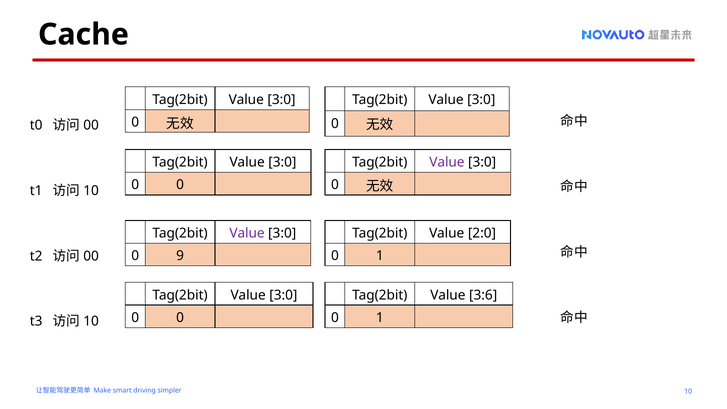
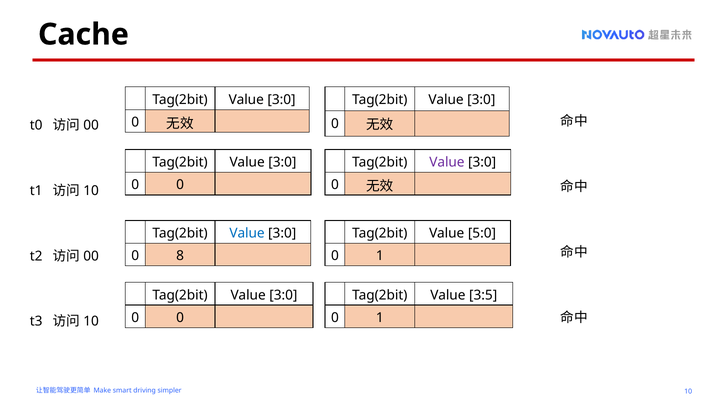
Value colour: purple -> blue (247, 233)
2:0: 2:0 -> 5:0 (482, 233)
9: 9 -> 8 (180, 256)
3:6: 3:6 -> 3:5 (483, 295)
